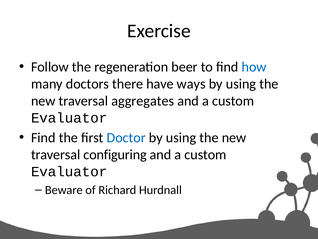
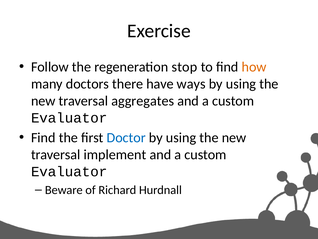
beer: beer -> stop (184, 67)
how colour: blue -> orange (254, 67)
configuring: configuring -> implement (115, 154)
